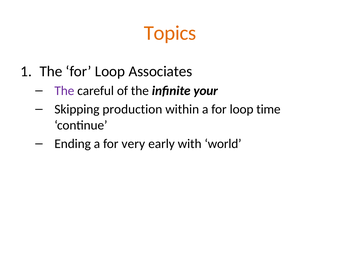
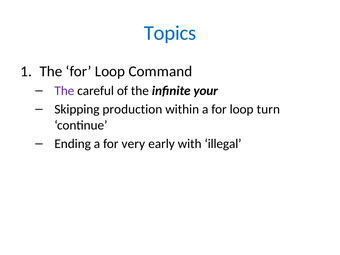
Topics colour: orange -> blue (170, 33)
Associates: Associates -> Command (160, 71)
time: time -> turn (268, 109)
world: world -> illegal (223, 144)
